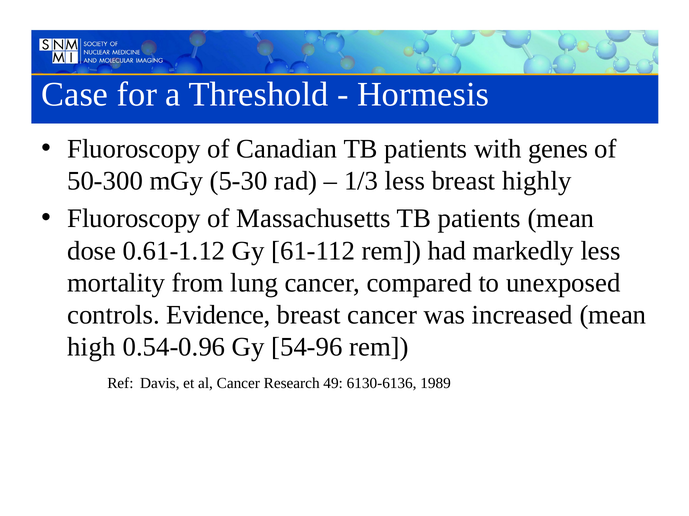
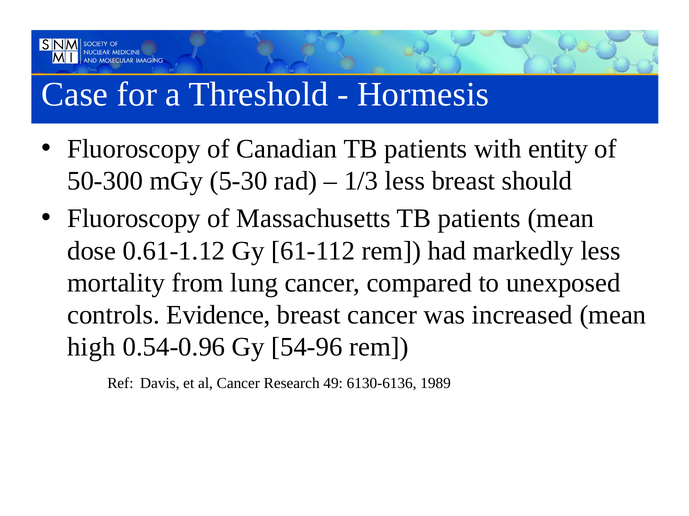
genes: genes -> entity (558, 149)
highly: highly -> should (537, 181)
